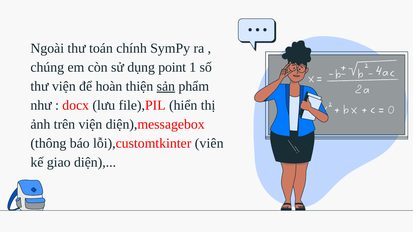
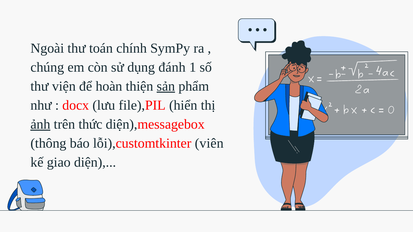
point: point -> đánh (172, 67)
ảnh underline: none -> present (40, 124)
trên viện: viện -> thức (91, 124)
